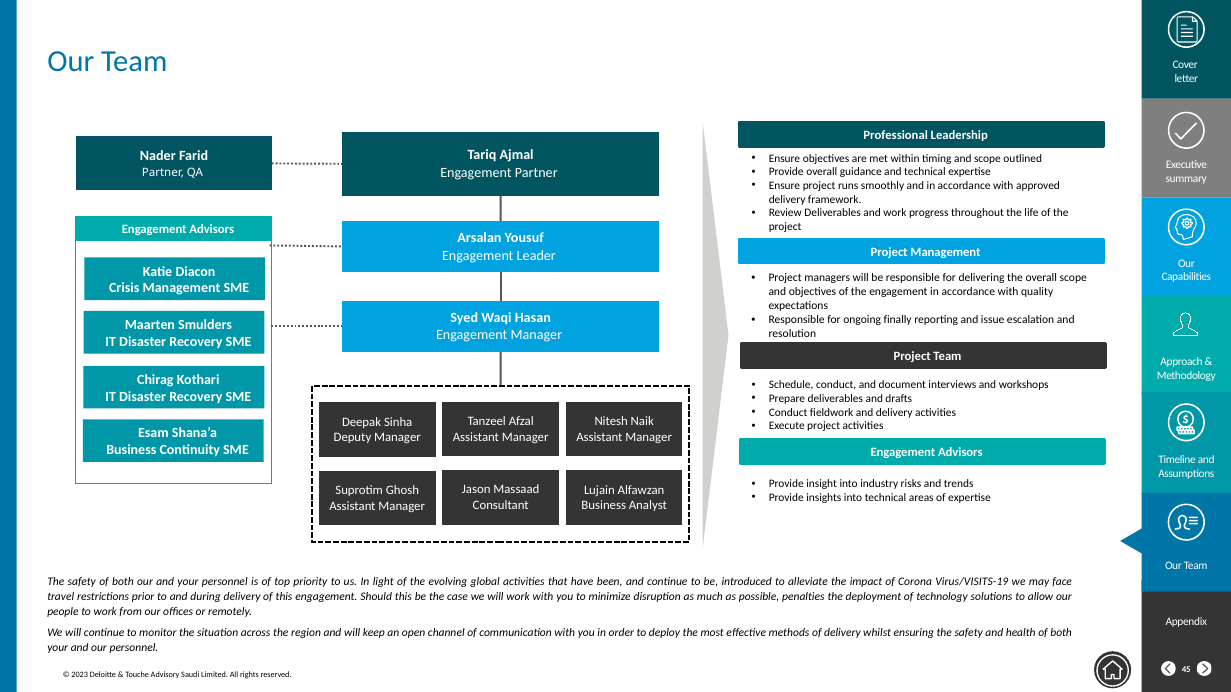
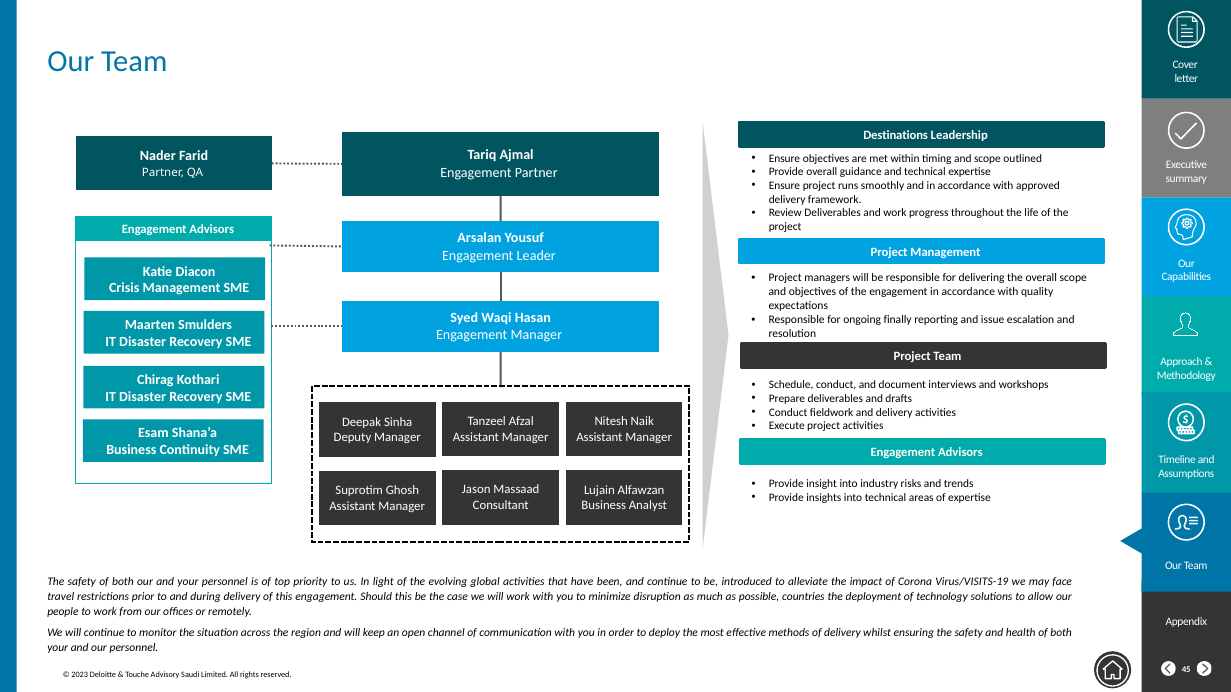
Professional: Professional -> Destinations (896, 135)
penalties: penalties -> countries (803, 597)
